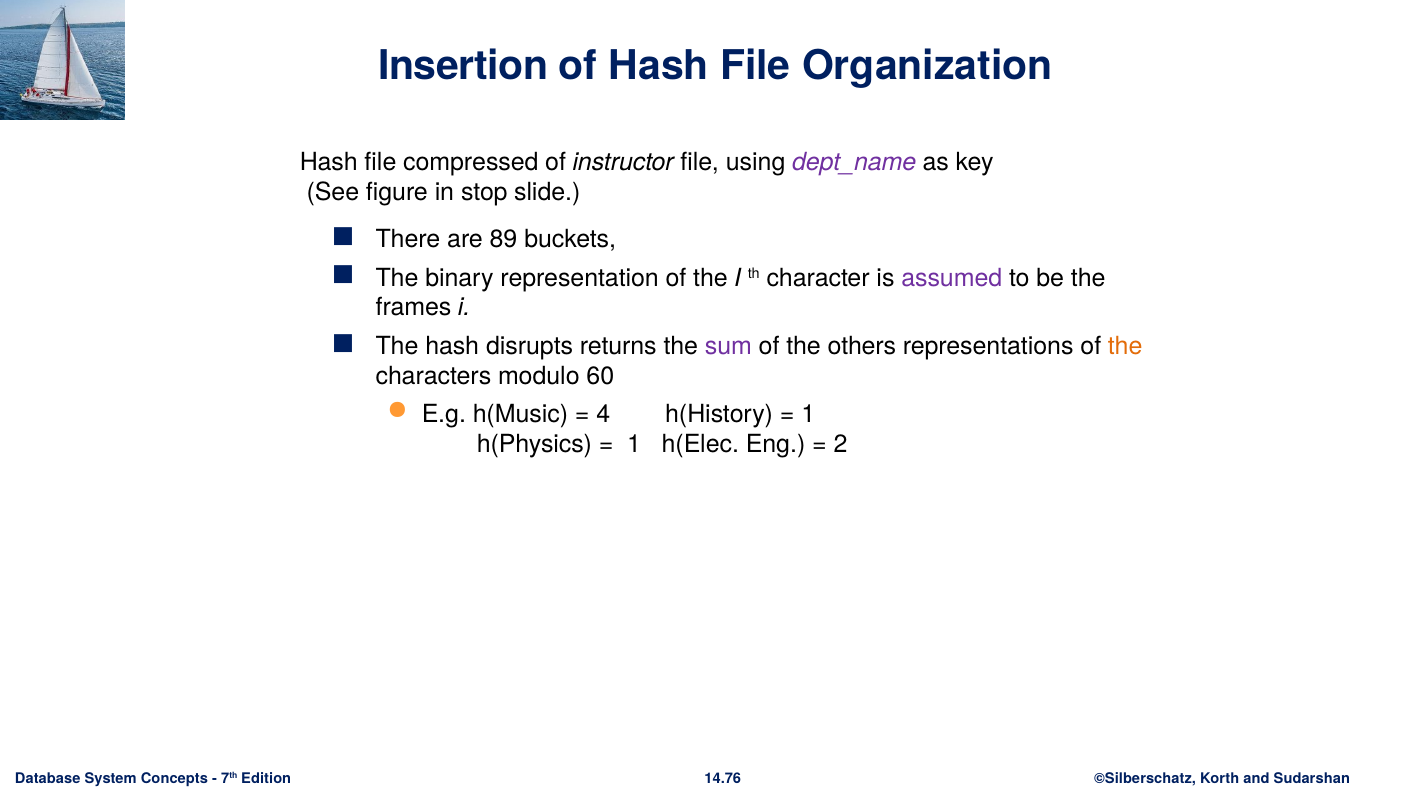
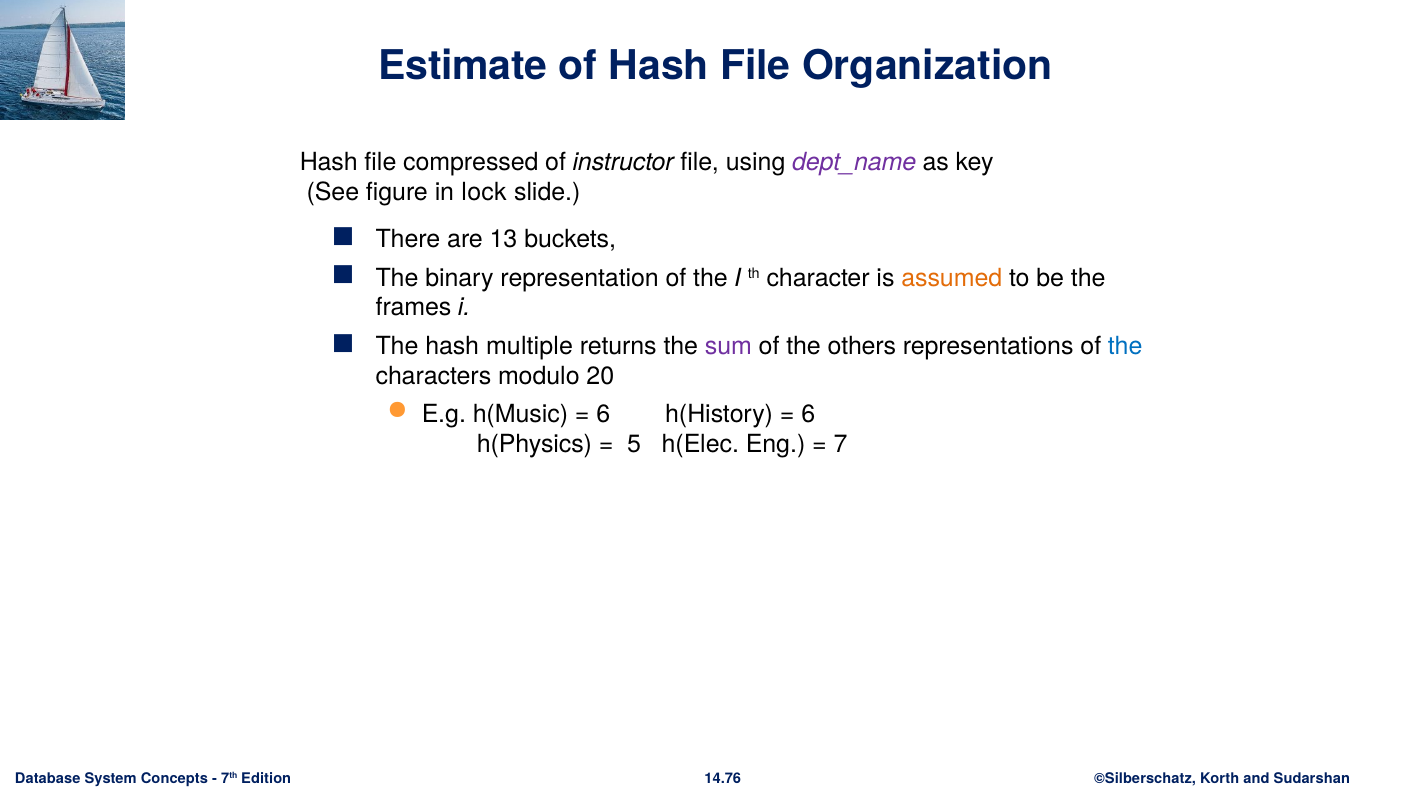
Insertion: Insertion -> Estimate (463, 66)
stop: stop -> lock (484, 192)
89: 89 -> 13 (503, 239)
assumed colour: purple -> orange (952, 278)
disrupts: disrupts -> multiple (530, 346)
the colour: orange -> blue (1125, 346)
60: 60 -> 20 (600, 376)
4: 4 -> 6 (603, 415)
1: 1 -> 6 (808, 415)
1: 1 -> 5 (634, 445)
2: 2 -> 7 (840, 445)
